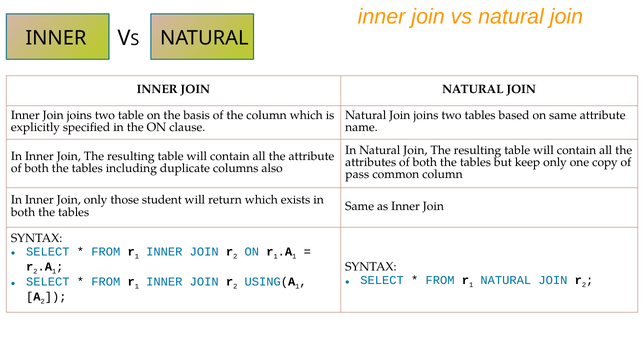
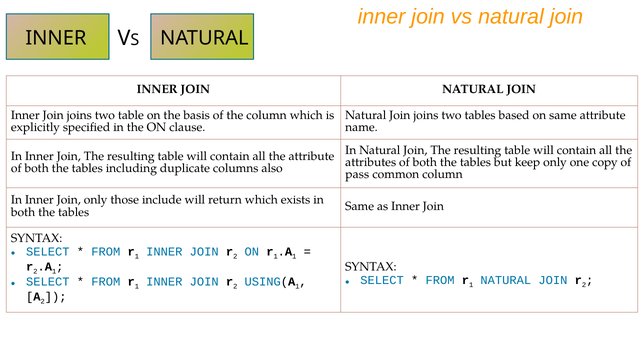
student: student -> include (162, 200)
